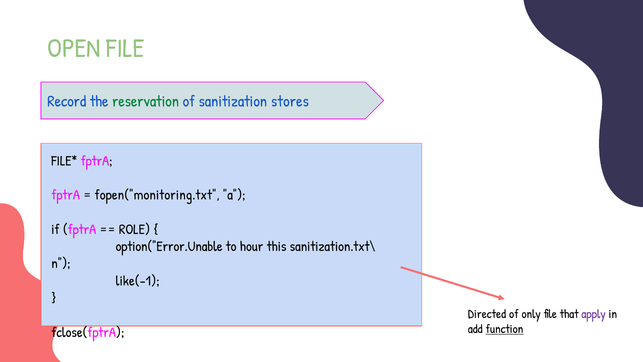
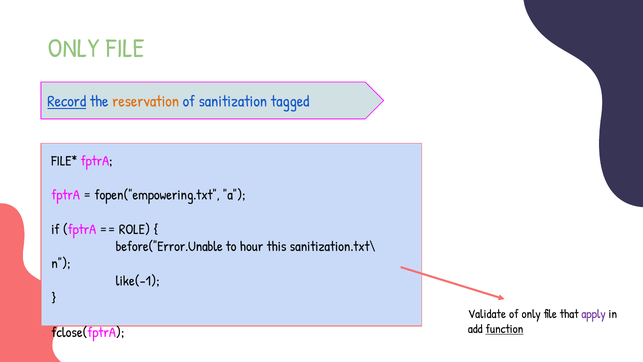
OPEN: OPEN -> ONLY (74, 48)
Record underline: none -> present (67, 101)
reservation colour: green -> orange (146, 101)
stores: stores -> tagged (290, 101)
fopen("monitoring.txt: fopen("monitoring.txt -> fopen("empowering.txt (157, 195)
option("Error.Unable: option("Error.Unable -> before("Error.Unable (169, 246)
Directed: Directed -> Validate (487, 314)
